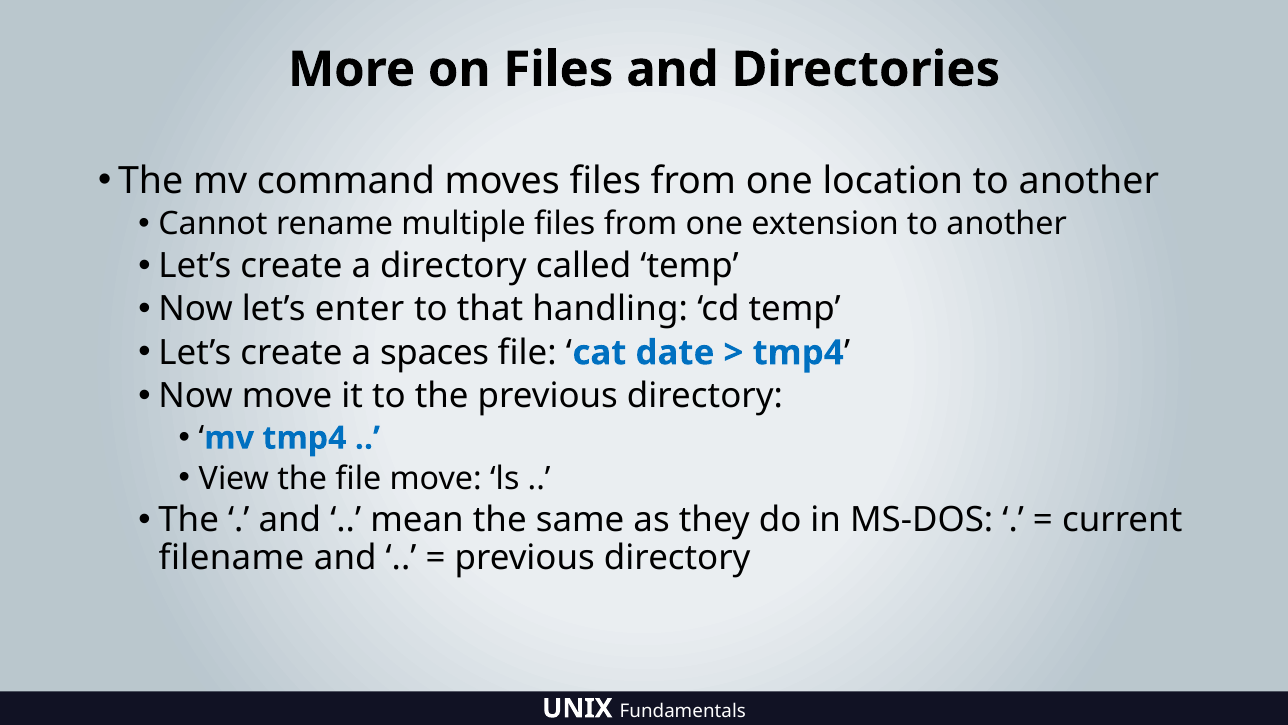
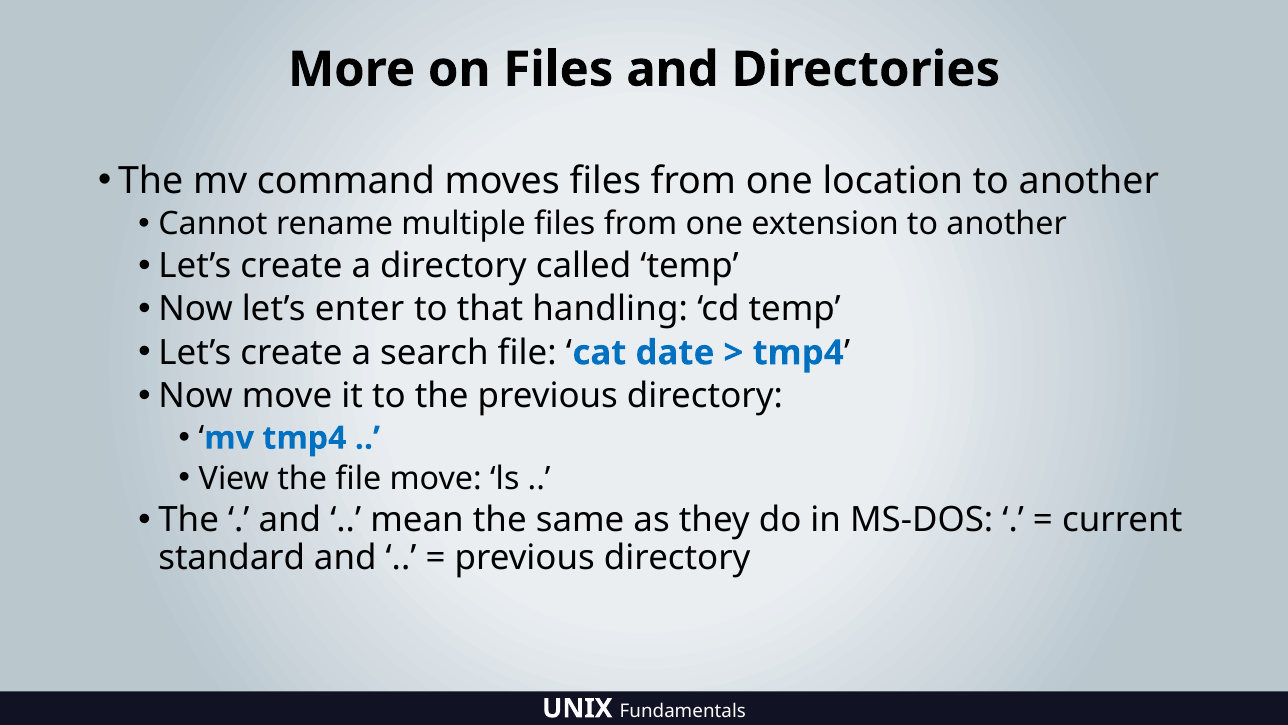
spaces: spaces -> search (434, 353)
filename: filename -> standard (232, 558)
